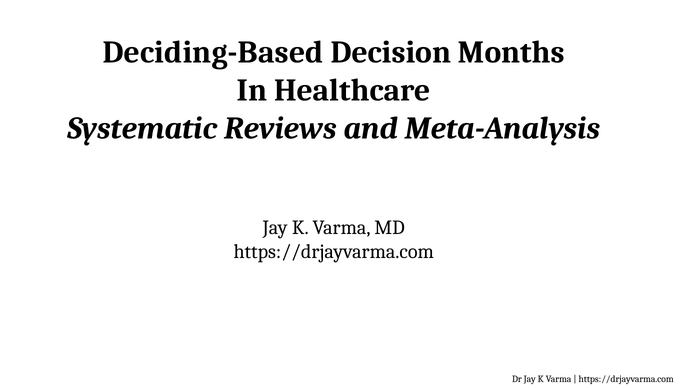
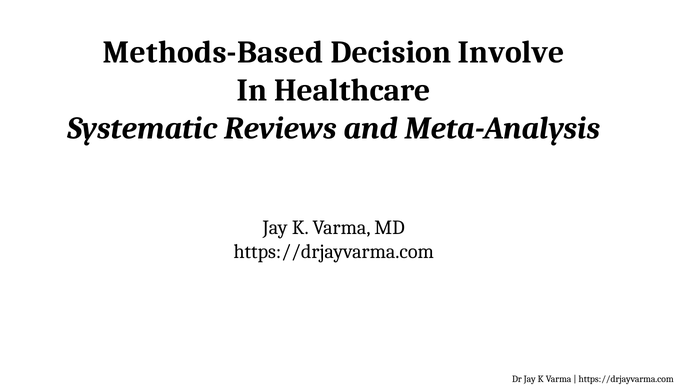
Deciding-Based: Deciding-Based -> Methods-Based (213, 52)
Months: Months -> Involve (511, 52)
